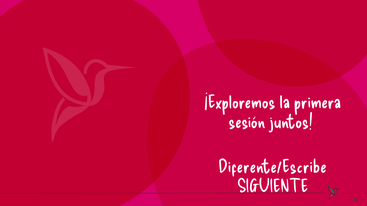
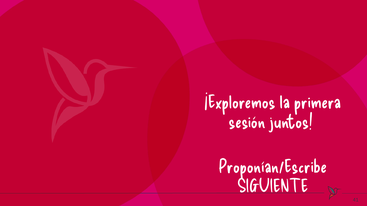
Diferente/Escribe: Diferente/Escribe -> Proponían/Escribe (273, 167)
